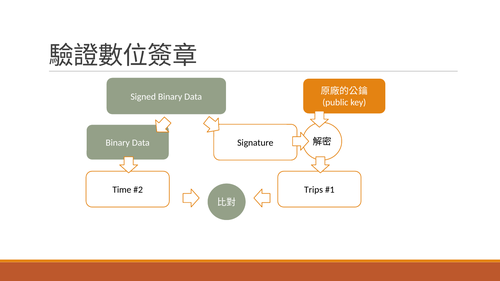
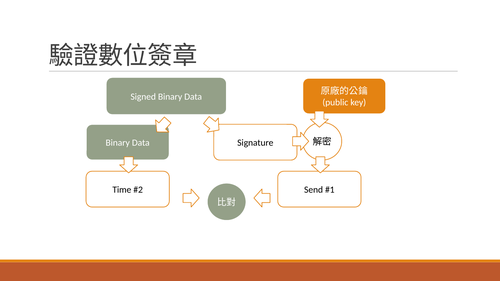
Trips: Trips -> Send (314, 190)
